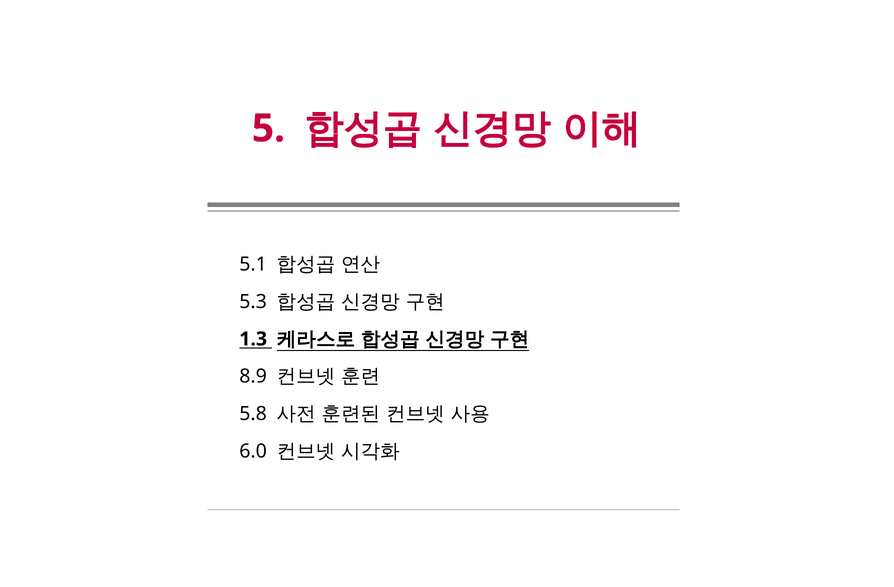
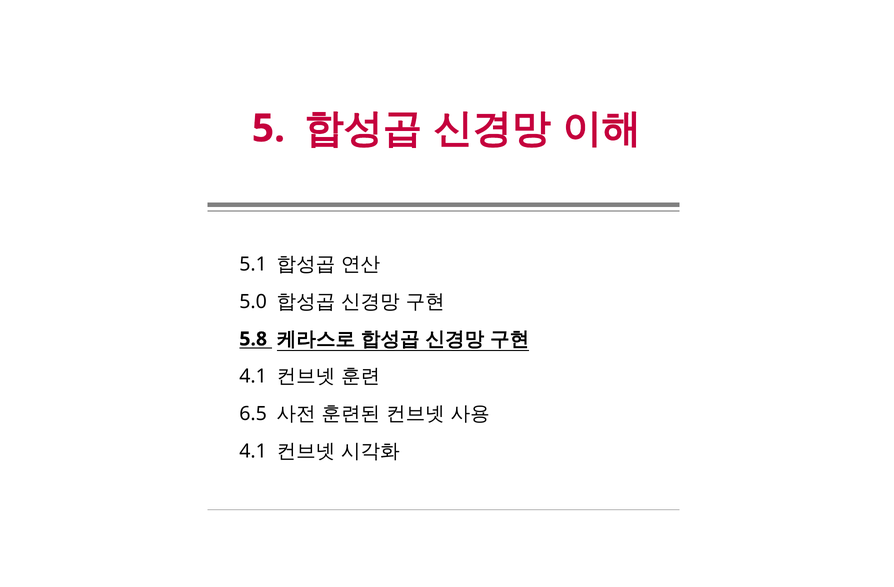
5.3: 5.3 -> 5.0 (253, 302)
1.3: 1.3 -> 5.8 (253, 339)
8.9: 8.9 -> 4.1 (253, 377)
5.8: 5.8 -> 6.5 (253, 414)
6.0: 6.0 -> 4.1 (253, 451)
